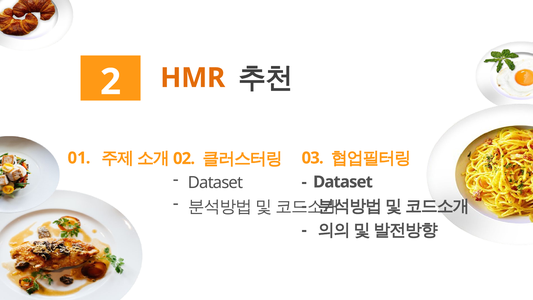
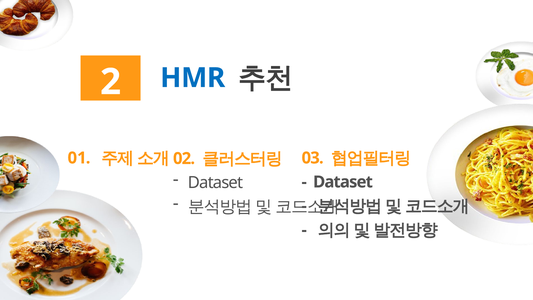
HMR colour: orange -> blue (193, 78)
